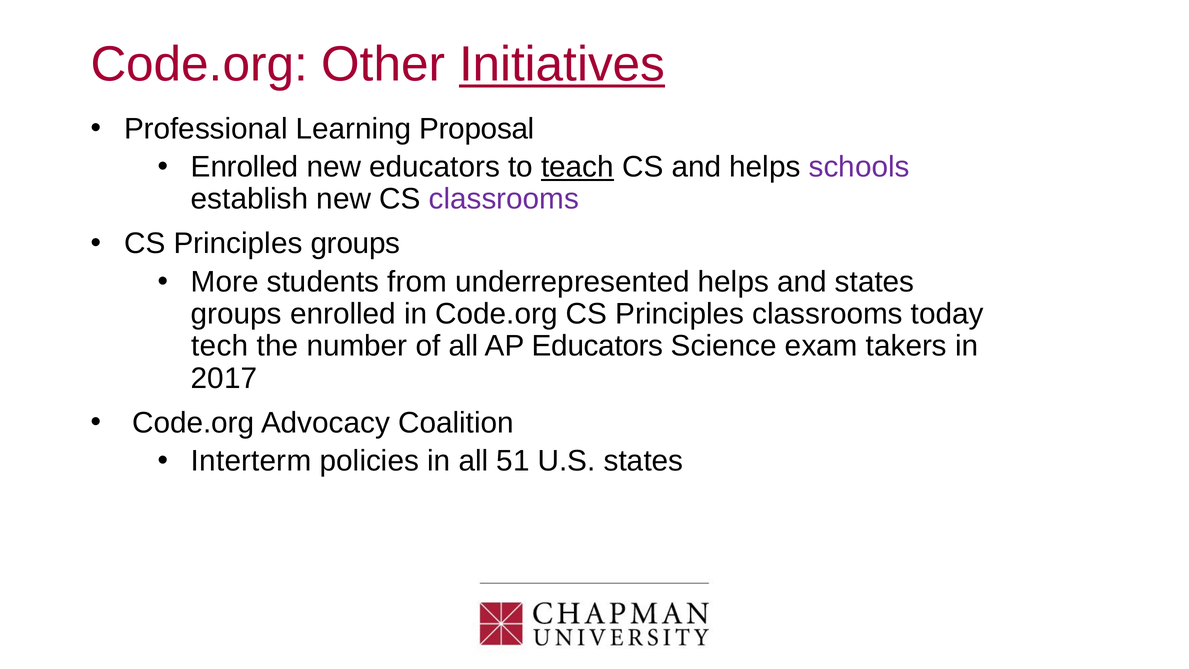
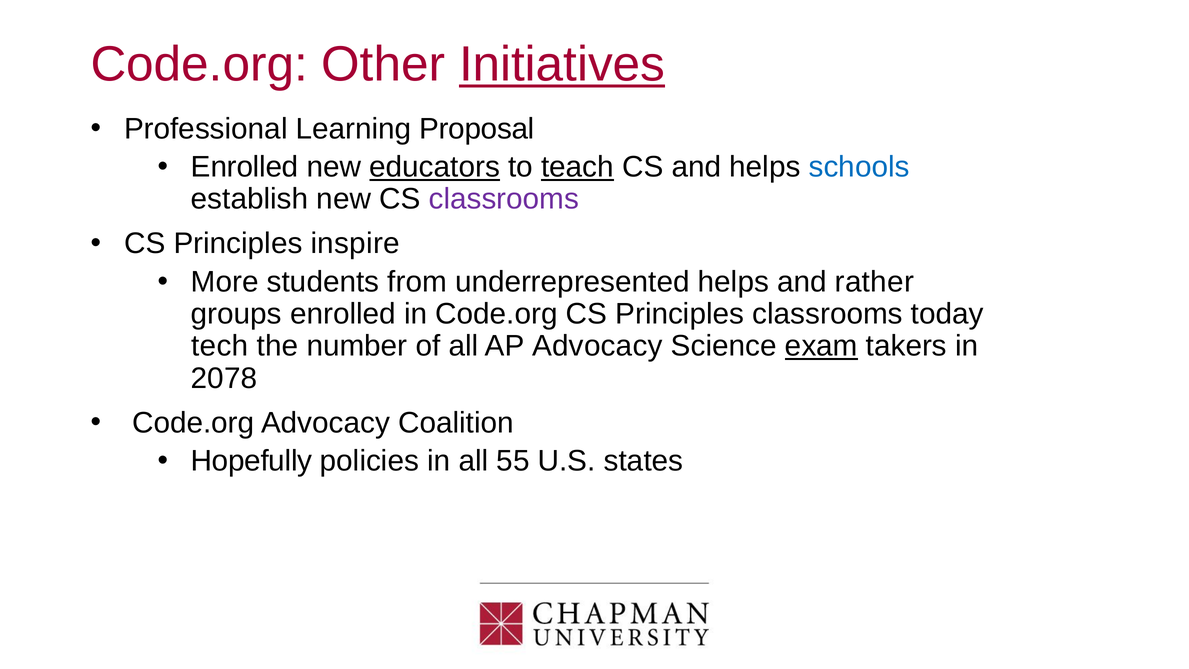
educators underline: none -> present (435, 167)
schools colour: purple -> blue (859, 167)
Principles groups: groups -> inspire (355, 244)
and states: states -> rather (875, 282)
AP Educators: Educators -> Advocacy (597, 346)
exam underline: none -> present (821, 346)
2017: 2017 -> 2078 (224, 378)
Interterm: Interterm -> Hopefully (251, 461)
51: 51 -> 55 (513, 461)
